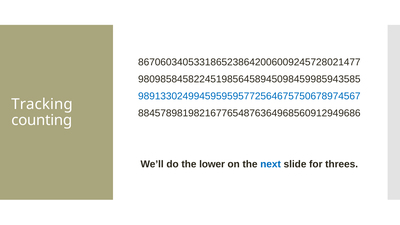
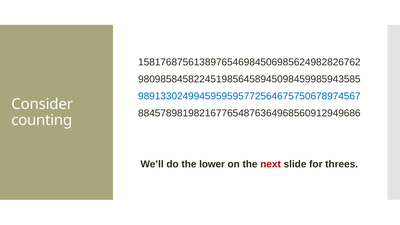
8670603405331865238642006009245728021477: 8670603405331865238642006009245728021477 -> 1581768756138976546984506985624982826762 (249, 62)
Tracking: Tracking -> Consider (42, 104)
next colour: blue -> red (271, 164)
